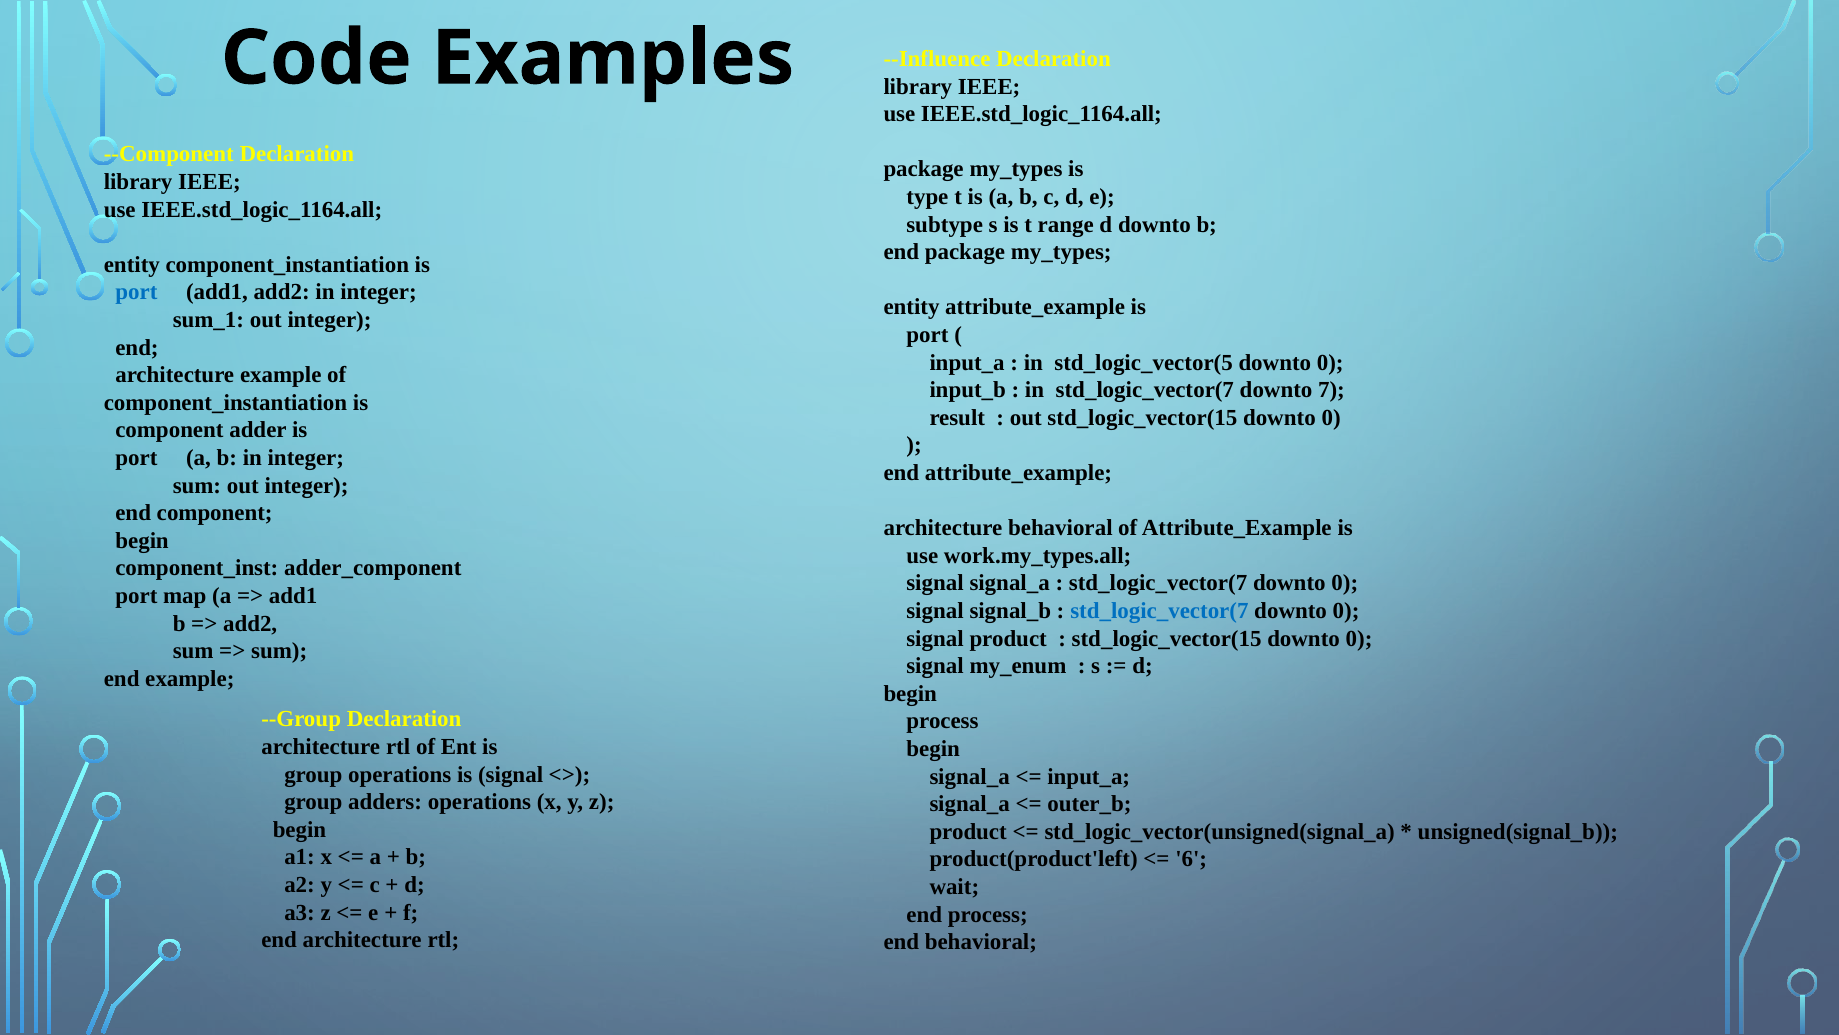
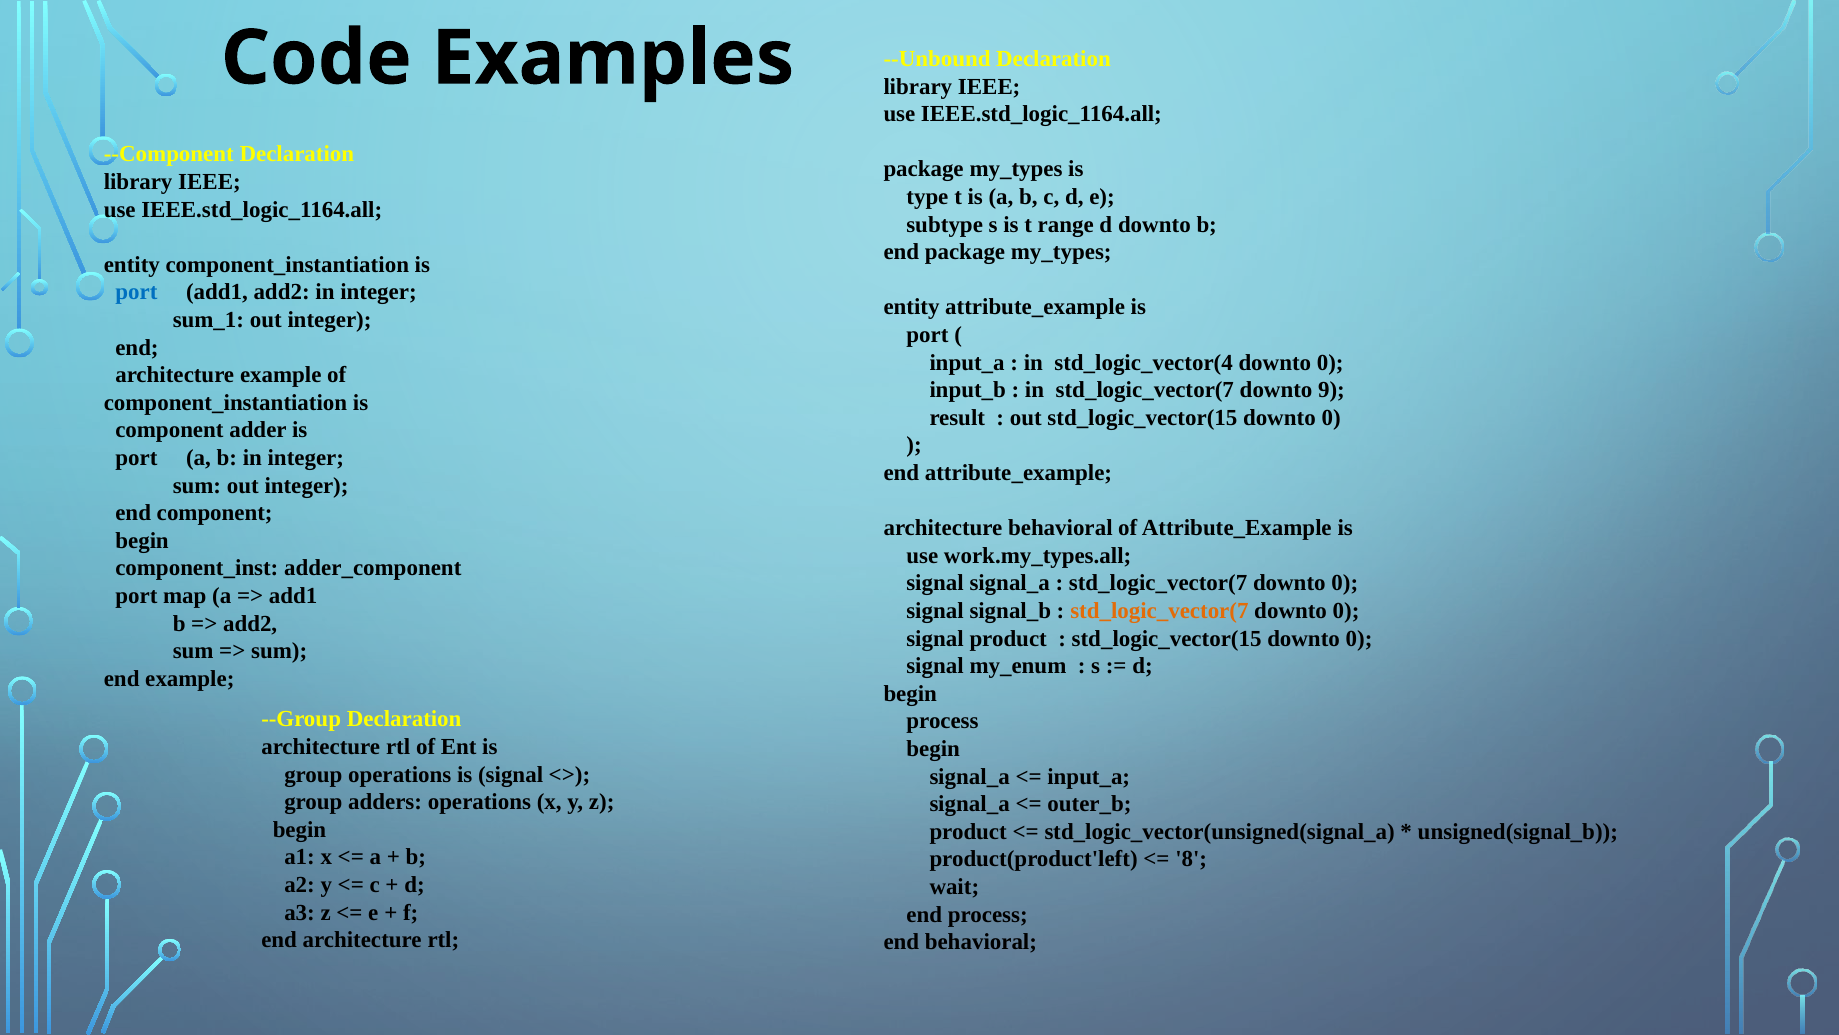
--Influence: --Influence -> --Unbound (937, 59)
std_logic_vector(5: std_logic_vector(5 -> std_logic_vector(4 (1144, 362)
7: 7 -> 9 (1332, 390)
std_logic_vector(7 colour: blue -> orange (1159, 611)
6: 6 -> 8 (1191, 859)
